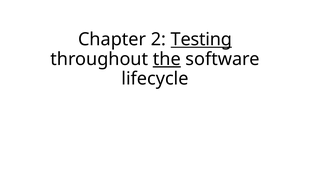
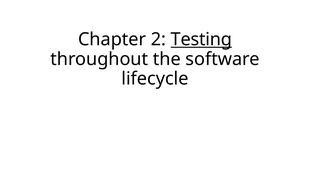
the underline: present -> none (167, 59)
